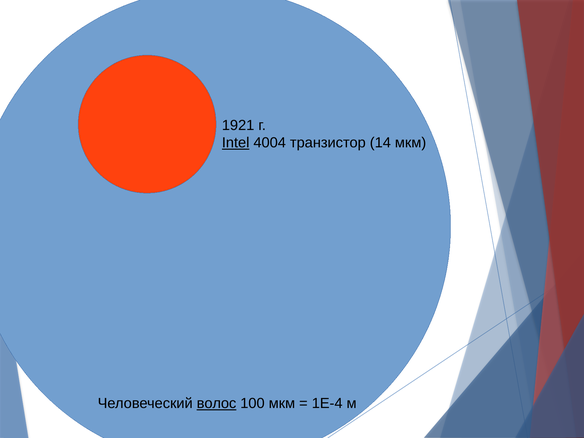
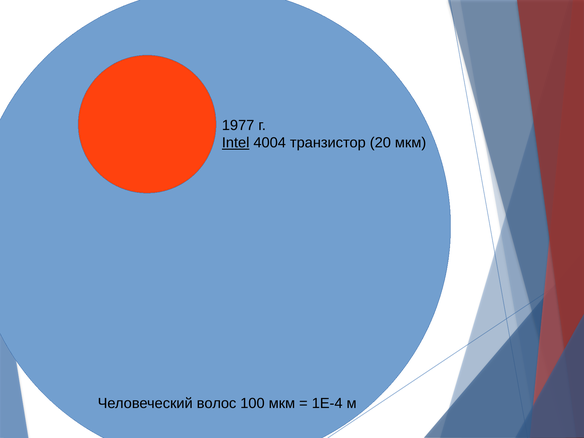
1921: 1921 -> 1977 (238, 125)
14: 14 -> 20 (380, 143)
волос underline: present -> none (217, 403)
